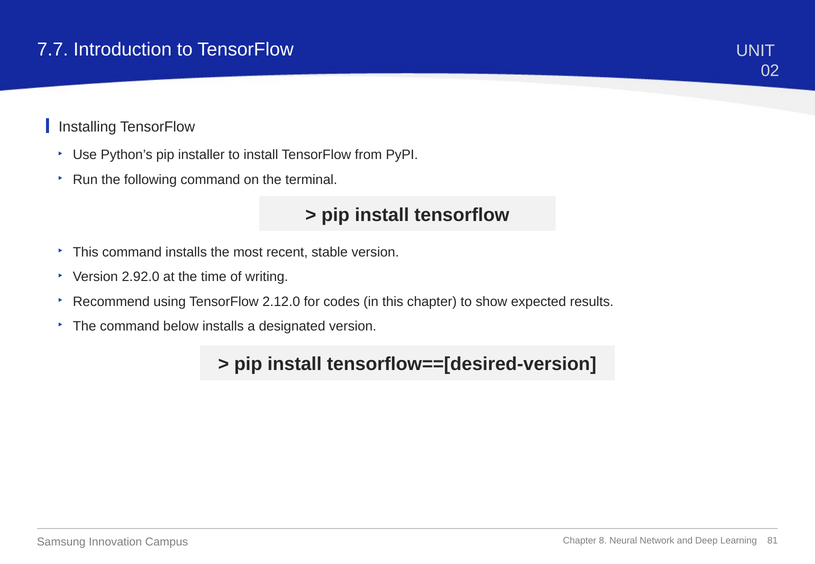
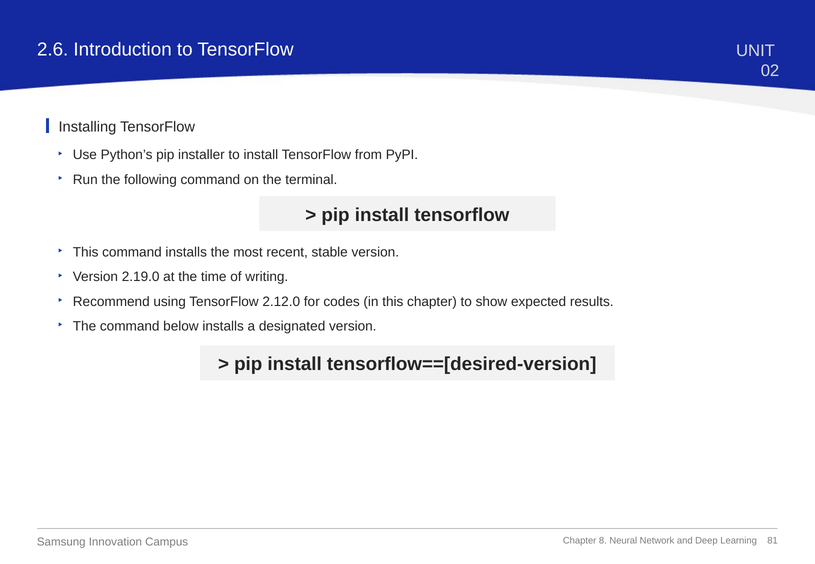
7.7: 7.7 -> 2.6 (53, 50)
2.92.0: 2.92.0 -> 2.19.0 (141, 277)
